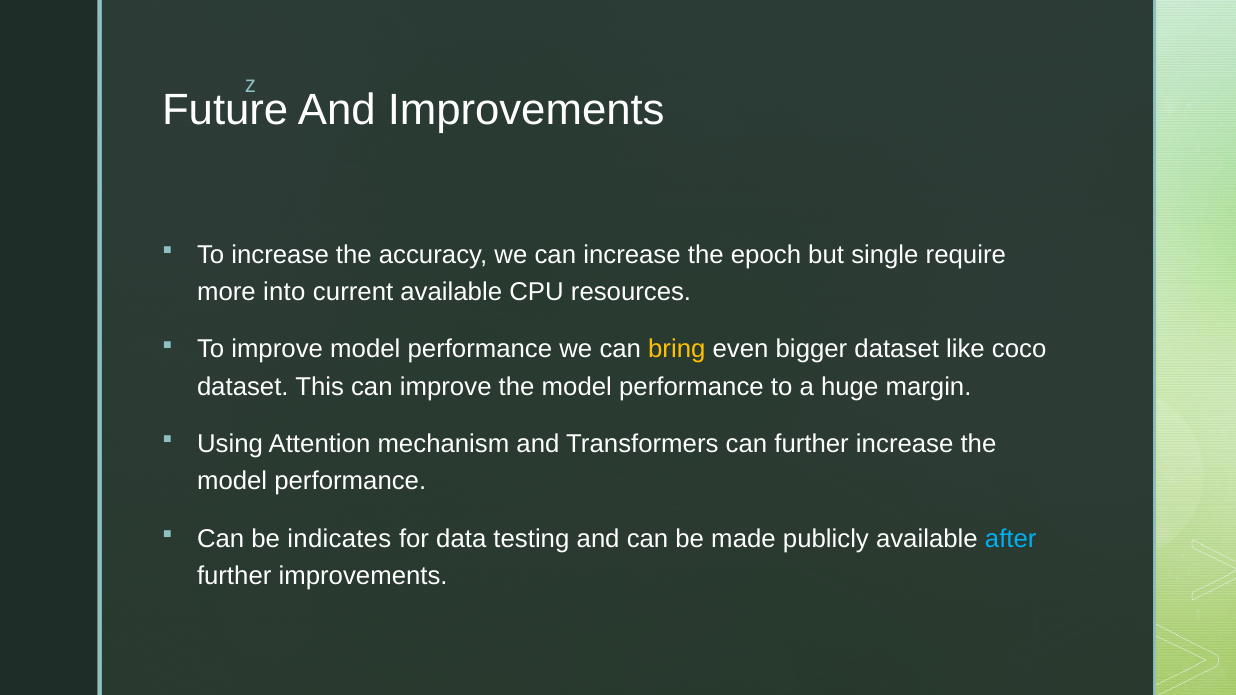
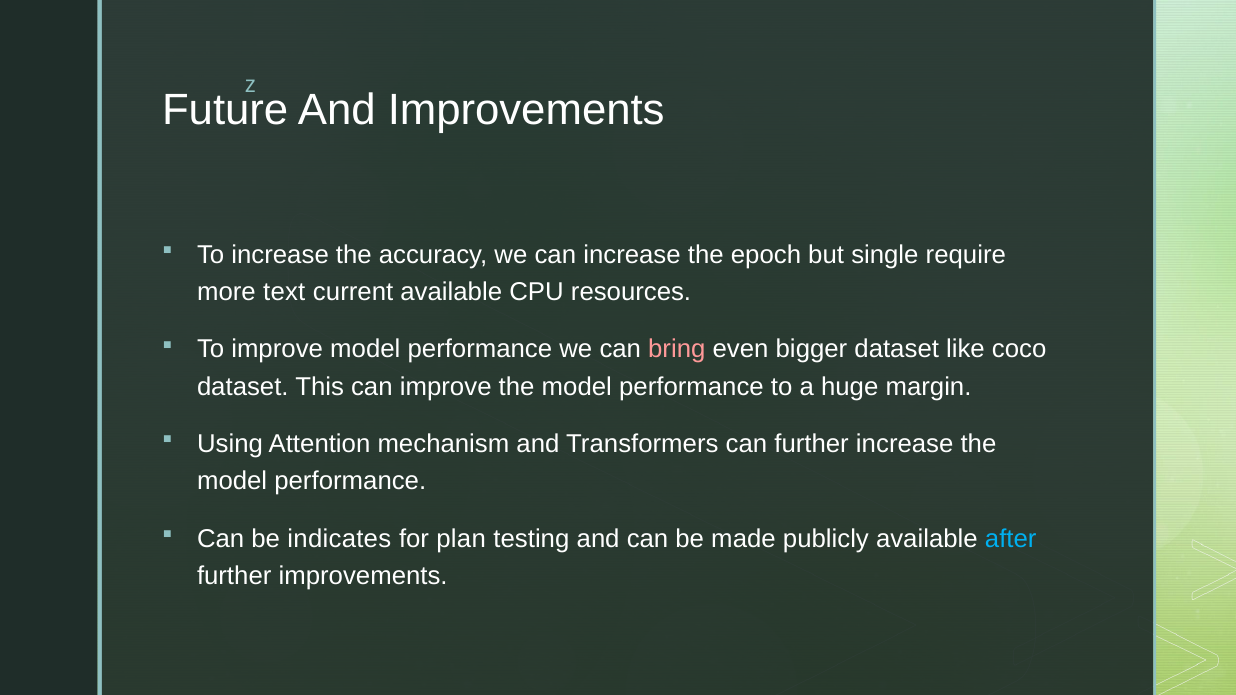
into: into -> text (284, 292)
bring colour: yellow -> pink (677, 350)
data: data -> plan (461, 539)
